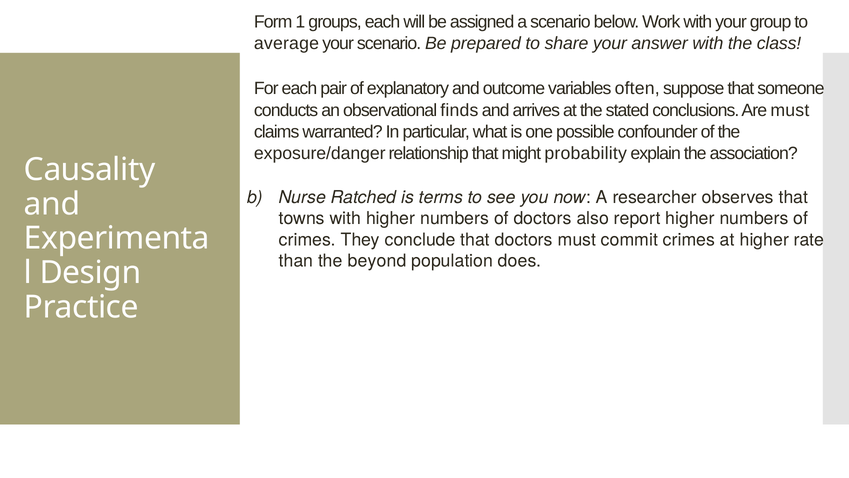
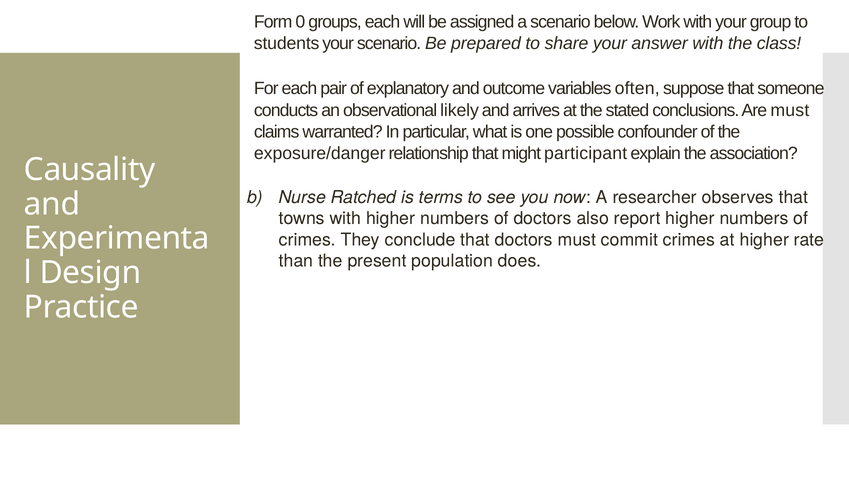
1: 1 -> 0 (300, 22)
average: average -> students (287, 43)
finds: finds -> likely (460, 110)
probability: probability -> participant (586, 153)
beyond: beyond -> present (377, 261)
